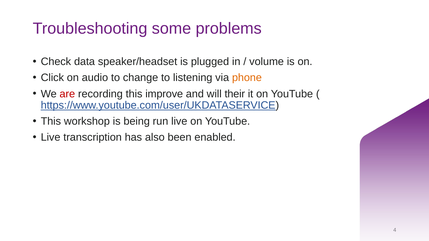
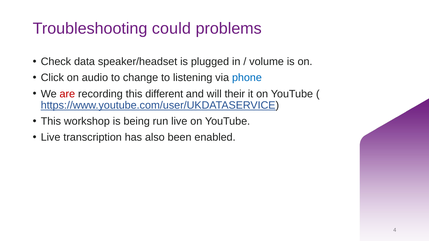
some: some -> could (171, 28)
phone colour: orange -> blue (247, 78)
improve: improve -> different (164, 94)
